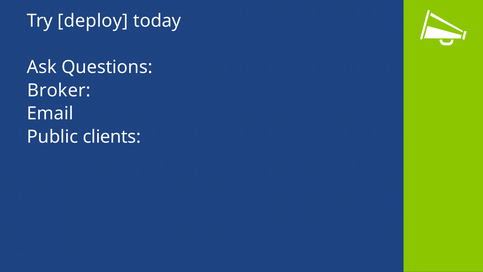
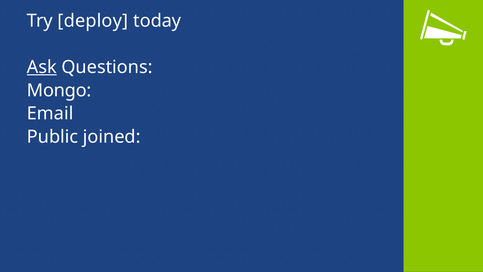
Ask underline: none -> present (42, 67)
Broker: Broker -> Mongo (59, 90)
clients: clients -> joined (112, 137)
